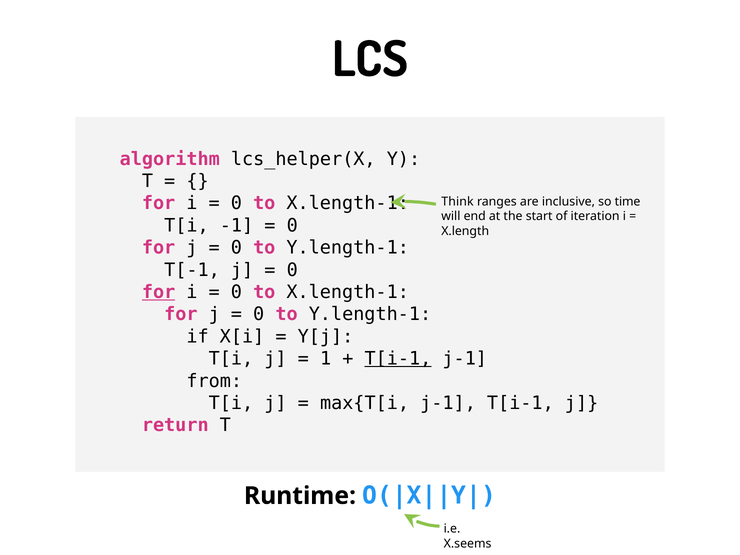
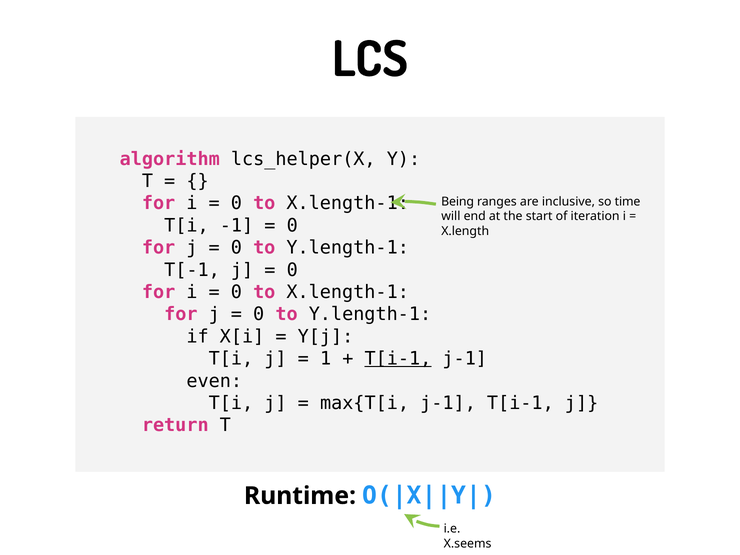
Think: Think -> Being (458, 202)
for underline: present -> none (159, 292)
from: from -> even (214, 381)
